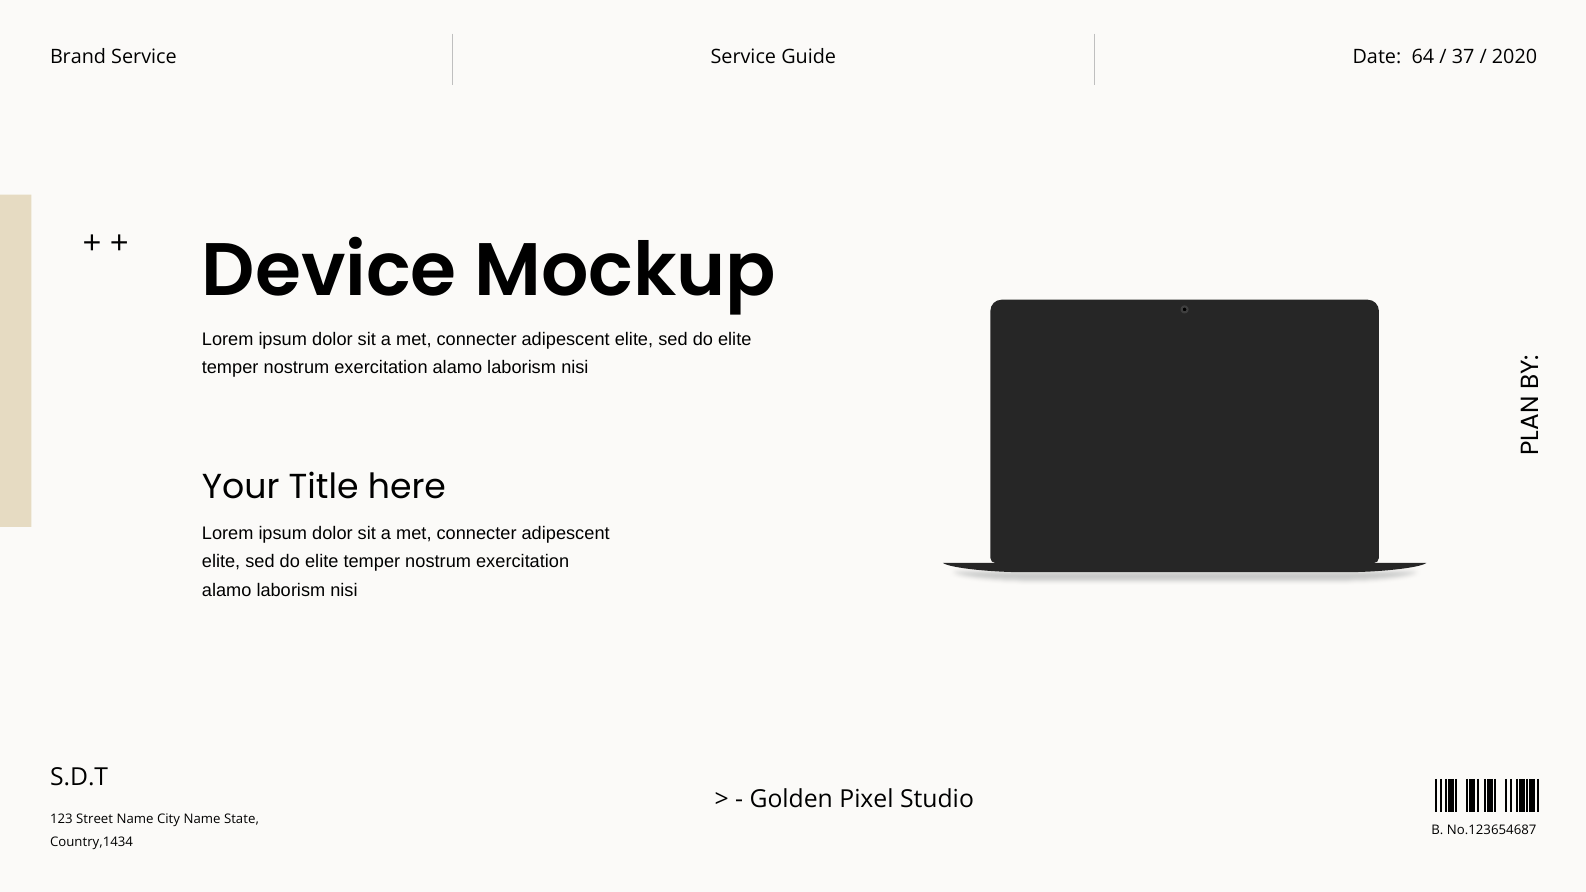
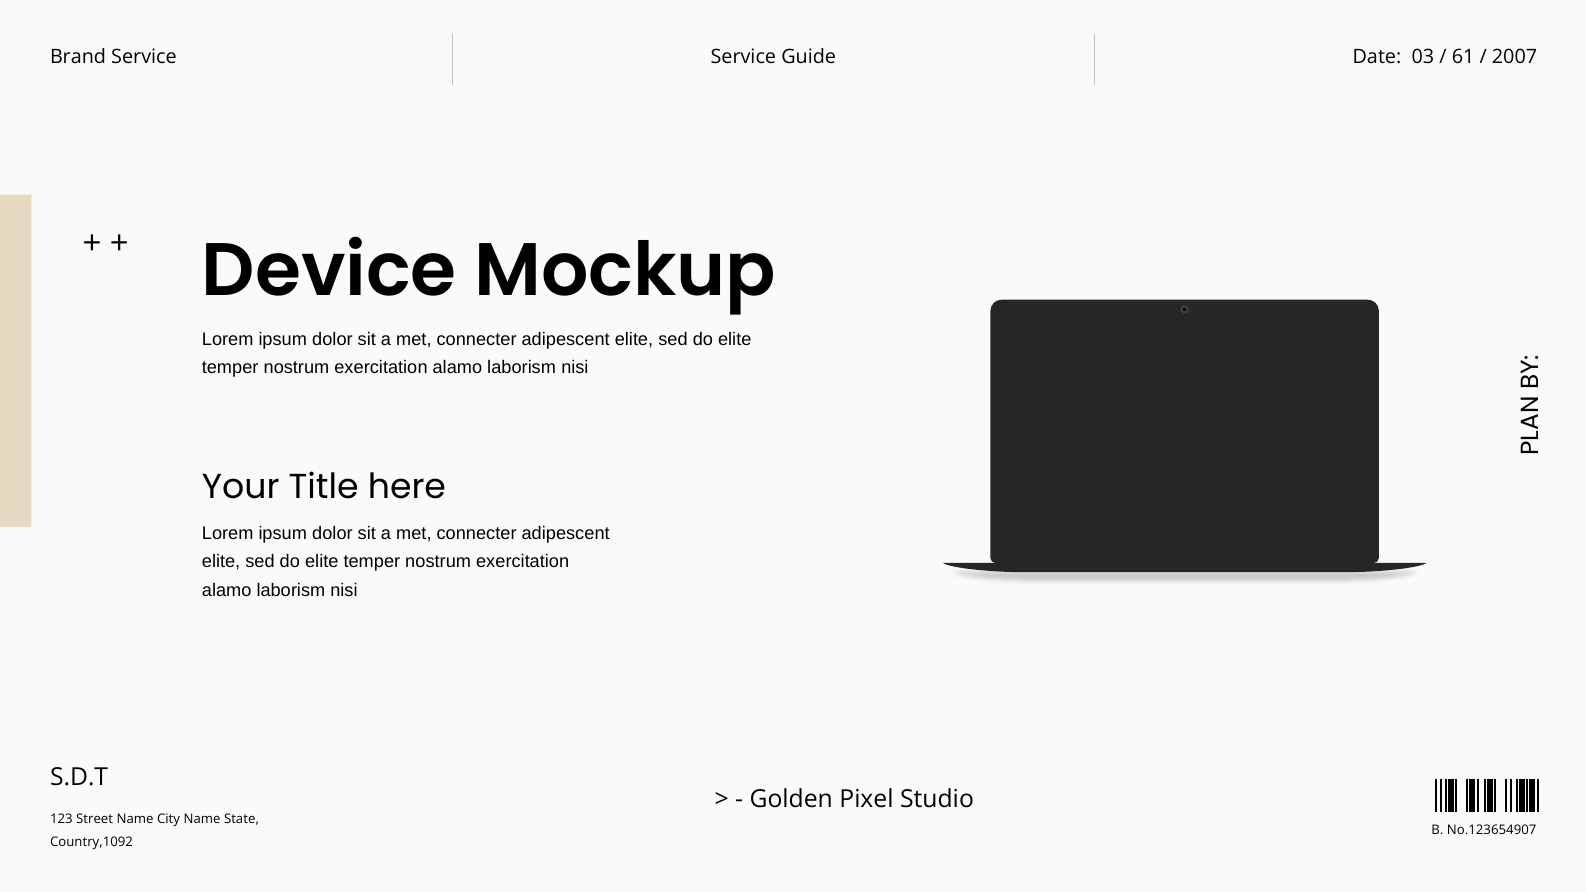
64: 64 -> 03 (1423, 57)
37: 37 -> 61 (1463, 57)
2020: 2020 -> 2007 (1515, 57)
No.123654687: No.123654687 -> No.123654907 (1492, 830)
Country,1434: Country,1434 -> Country,1092 (92, 843)
